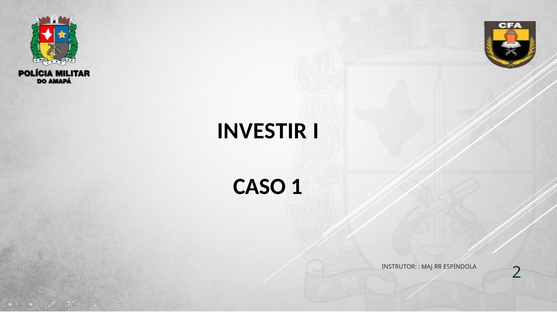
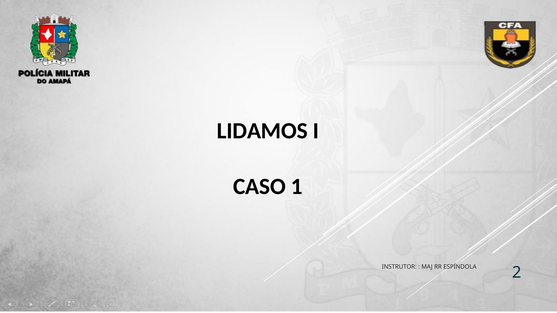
INVESTIR: INVESTIR -> LIDAMOS (262, 131)
